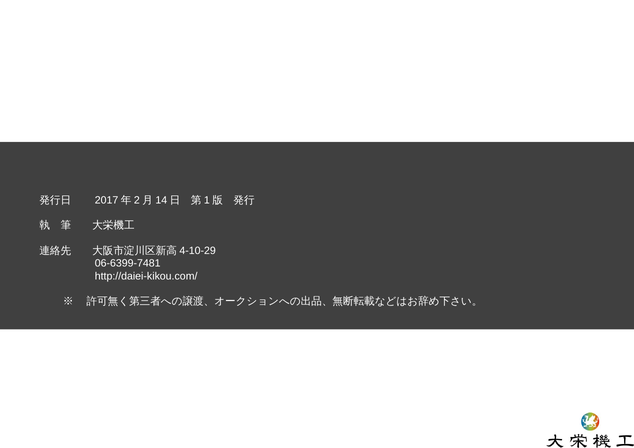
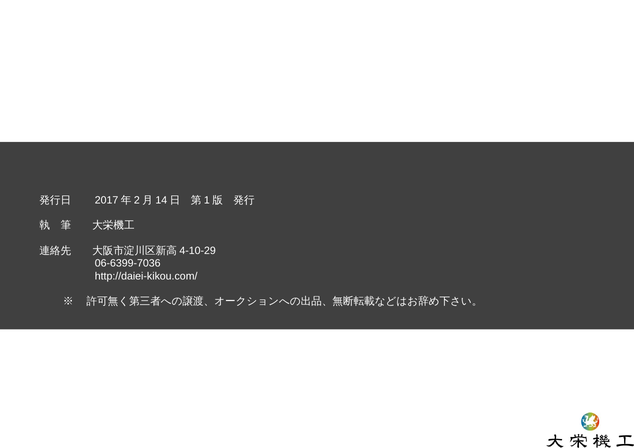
06-6399-7481: 06-6399-7481 -> 06-6399-7036 (128, 264)
